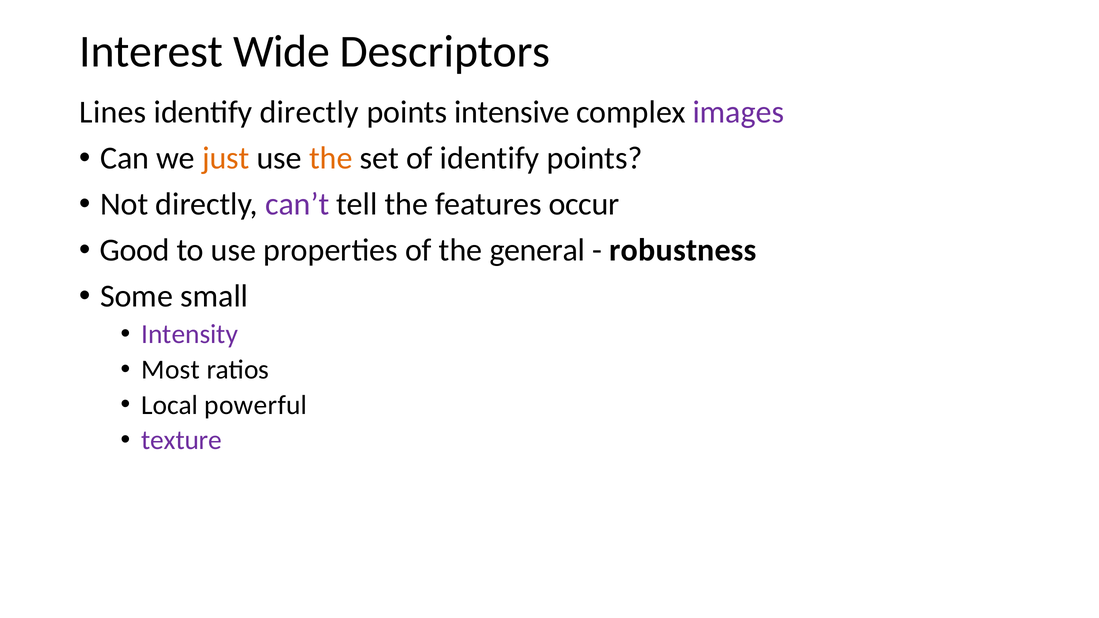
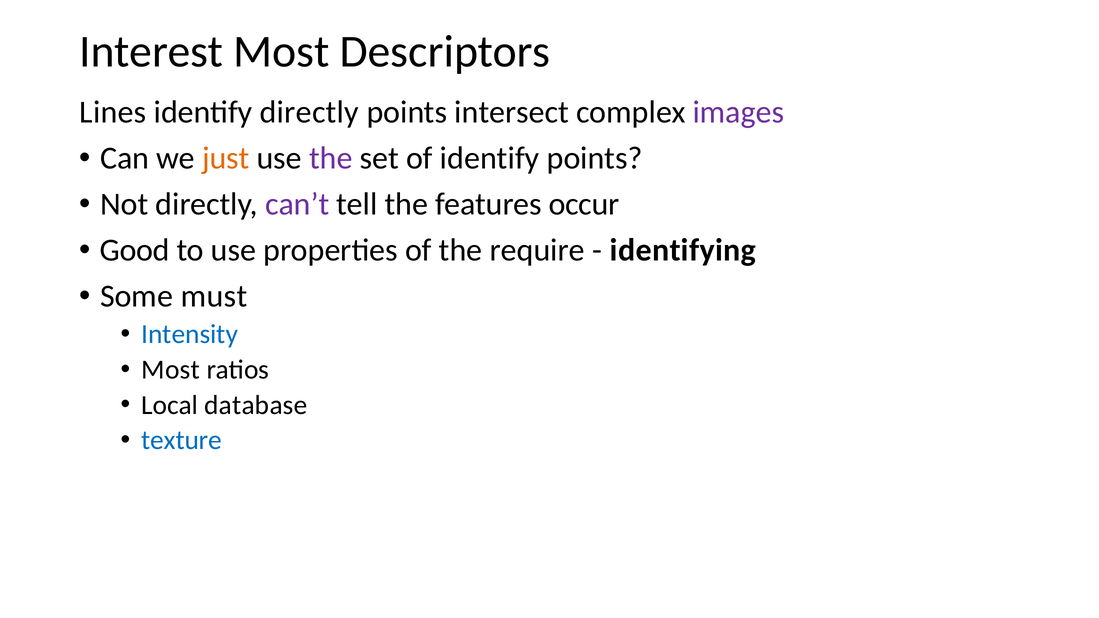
Interest Wide: Wide -> Most (281, 52)
intensive: intensive -> intersect (512, 112)
the colour: orange -> purple (331, 158)
general: general -> require (537, 250)
robustness: robustness -> identifying (683, 250)
small: small -> must (214, 296)
Intensity colour: purple -> blue (190, 334)
powerful: powerful -> database (256, 405)
texture colour: purple -> blue (182, 440)
